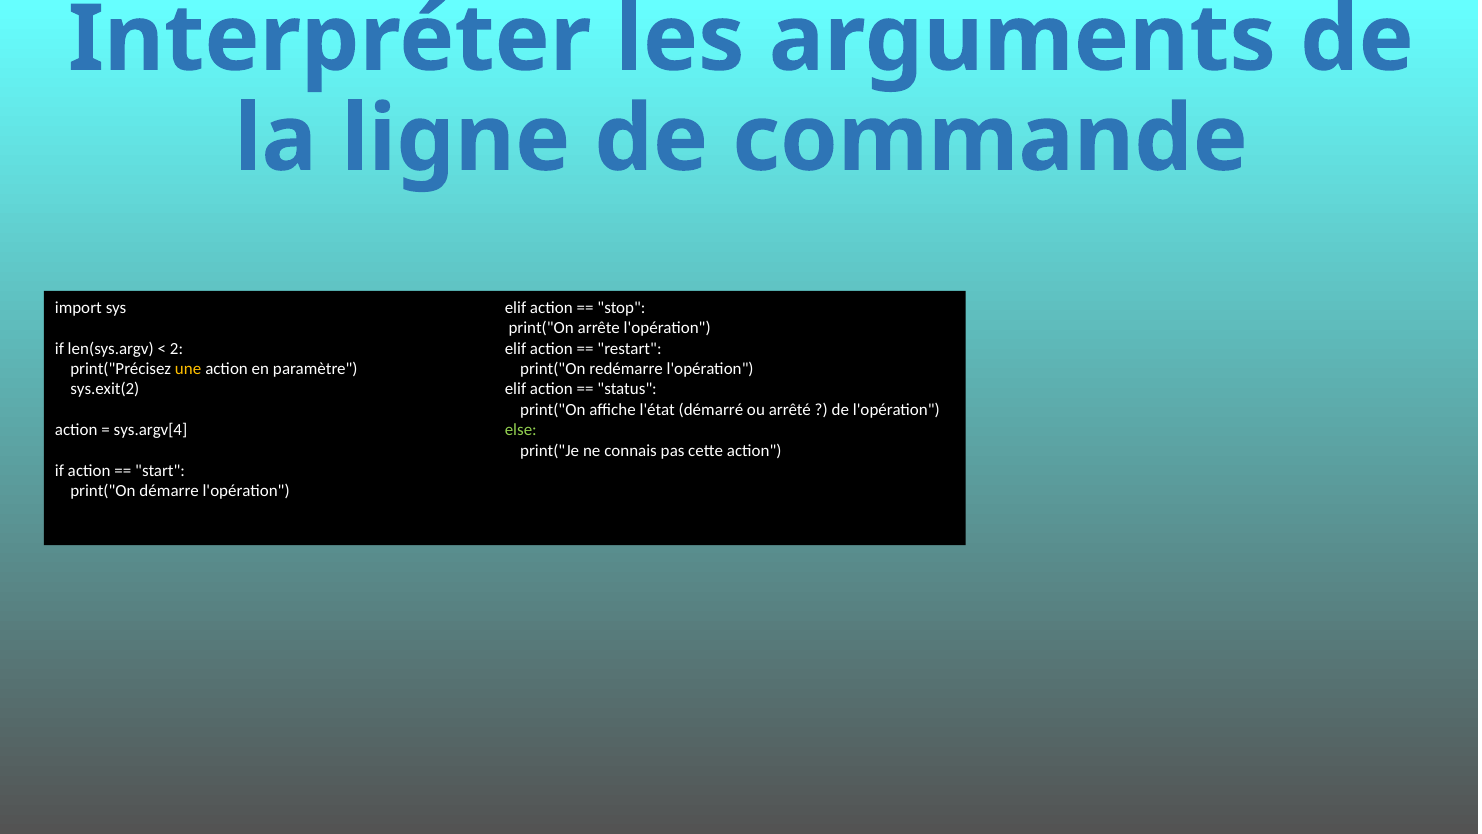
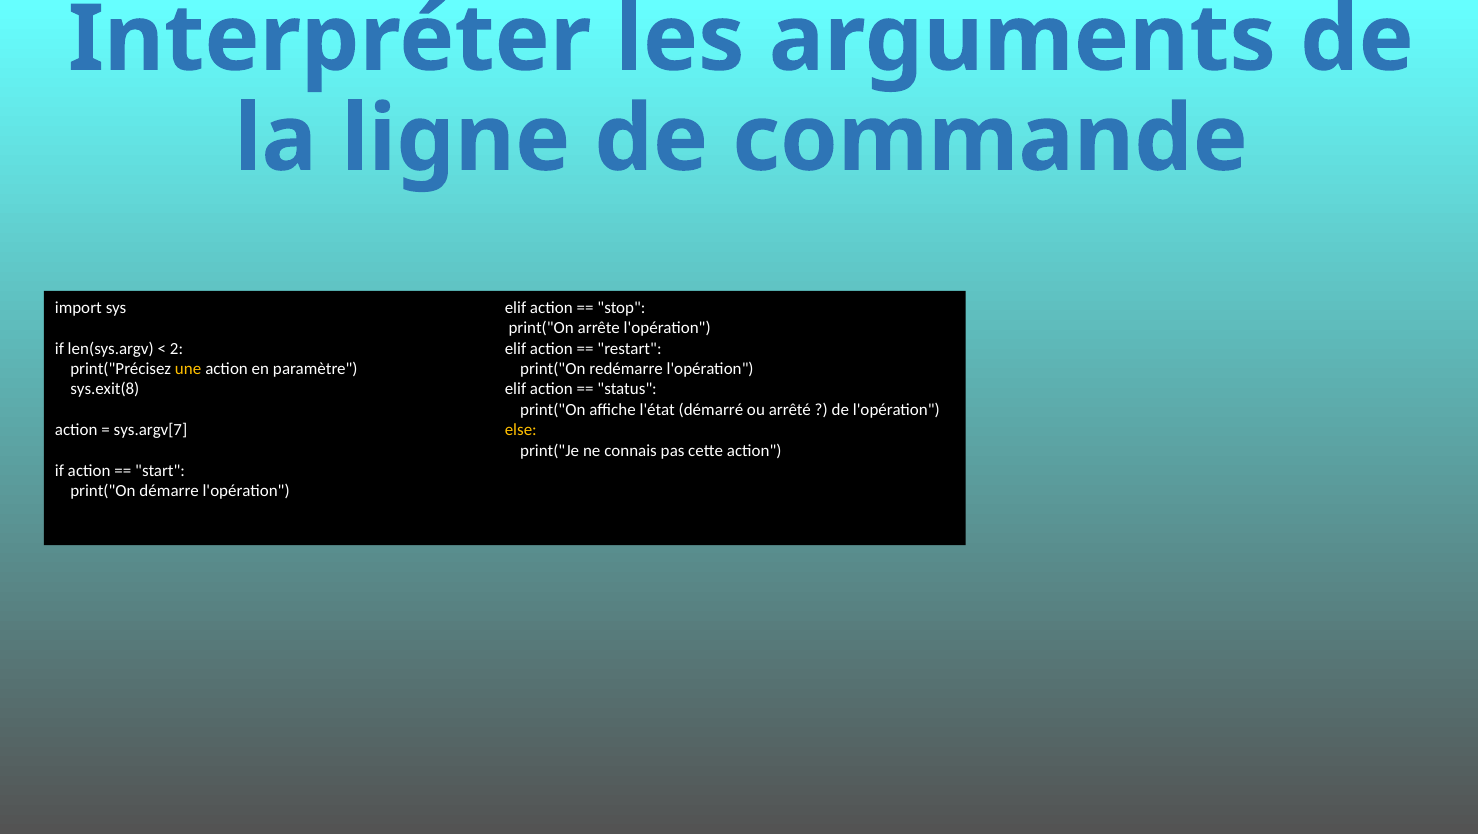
sys.exit(2: sys.exit(2 -> sys.exit(8 (105, 389)
sys.argv[4: sys.argv[4 -> sys.argv[7 (150, 430)
else colour: light green -> yellow (521, 430)
